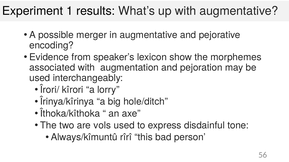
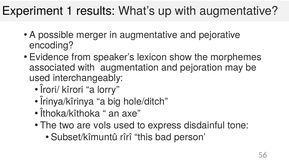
Always/kîmuntû: Always/kîmuntû -> Subset/kîmuntû (84, 138)
